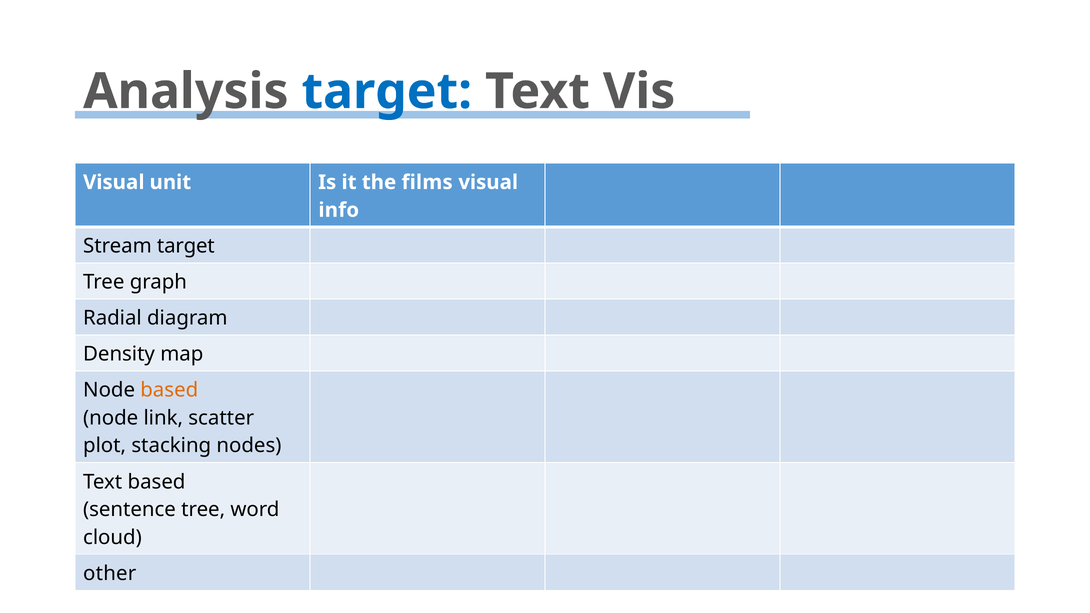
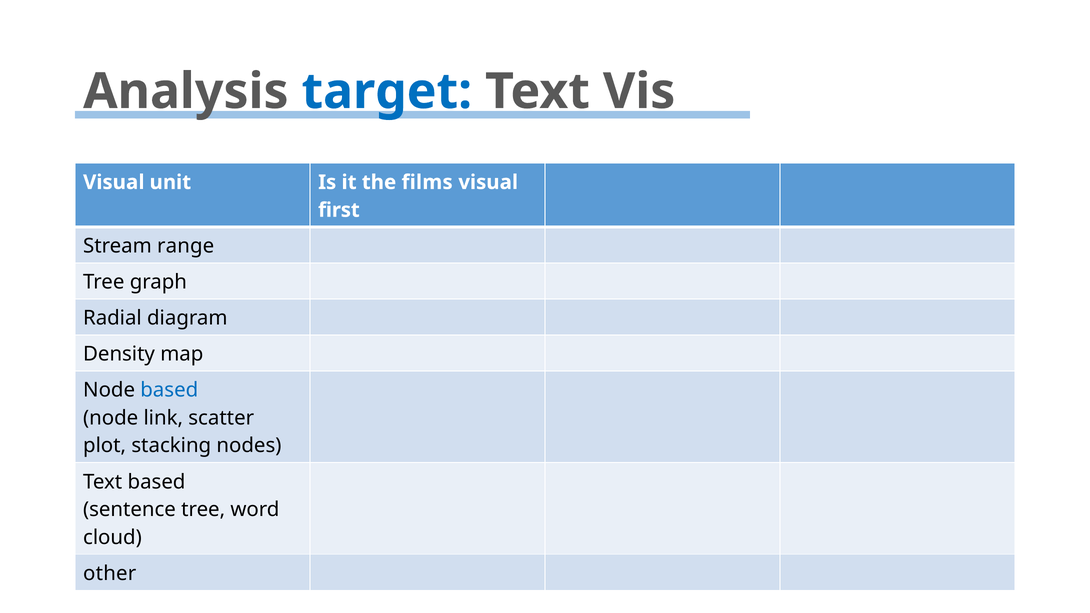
info: info -> first (339, 210)
Stream target: target -> range (186, 246)
based colour: orange -> blue (169, 390)
